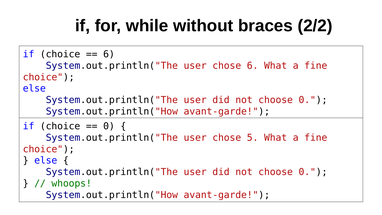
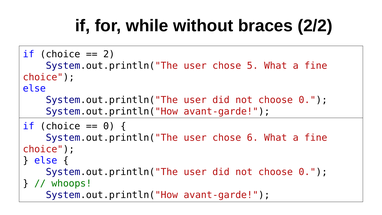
6: 6 -> 2 (109, 54)
chose 6: 6 -> 5 (253, 66)
5: 5 -> 6 (253, 138)
